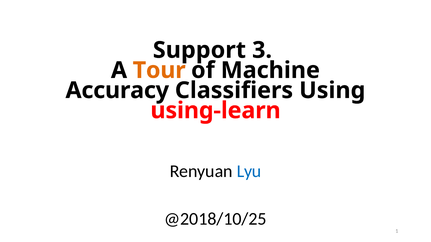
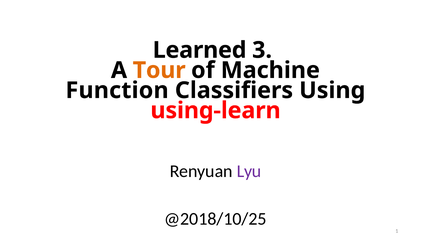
Support: Support -> Learned (200, 50)
Accuracy: Accuracy -> Function (117, 91)
Lyu colour: blue -> purple (249, 172)
